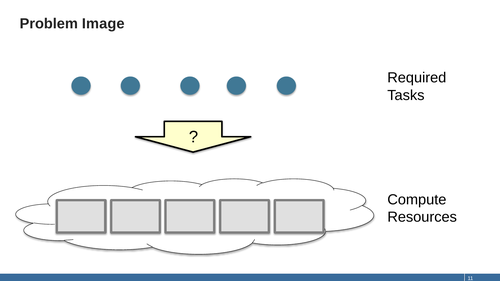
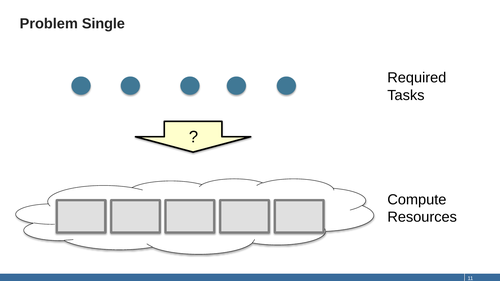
Image: Image -> Single (103, 24)
